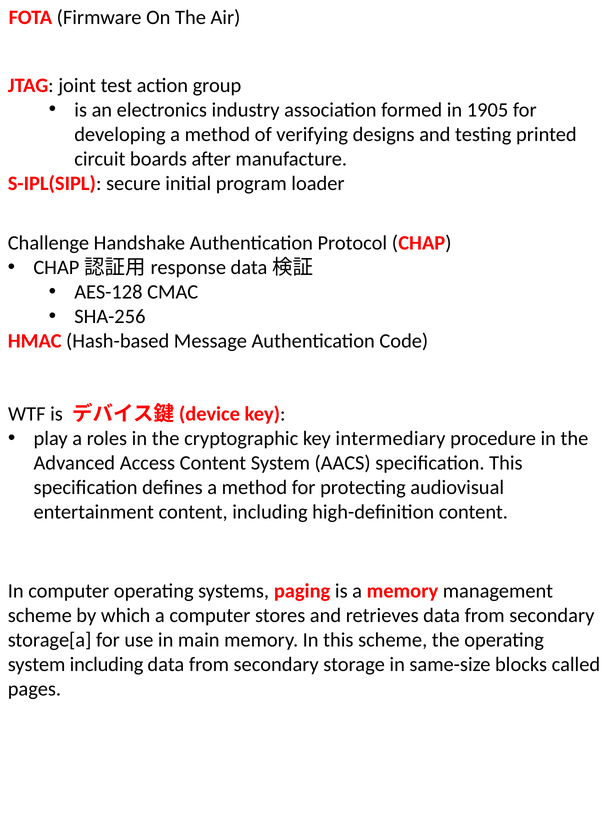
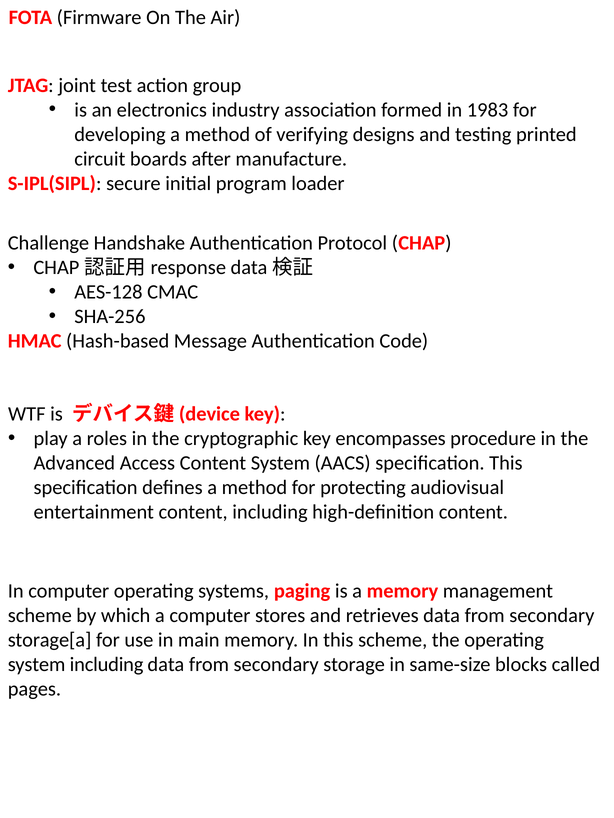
1905: 1905 -> 1983 (488, 110)
intermediary: intermediary -> encompasses (391, 439)
